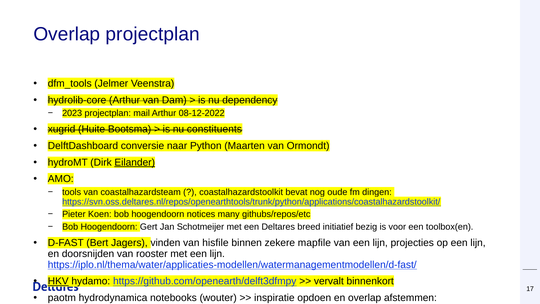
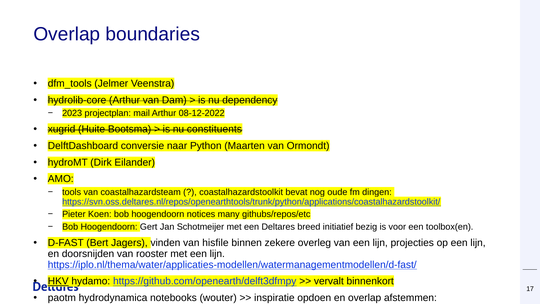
Overlap projectplan: projectplan -> boundaries (153, 34)
Eilander underline: present -> none (135, 162)
mapfile: mapfile -> overleg (314, 243)
